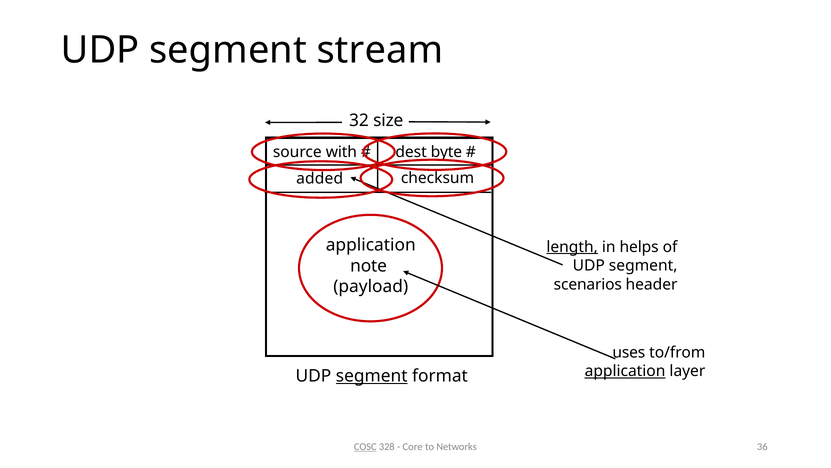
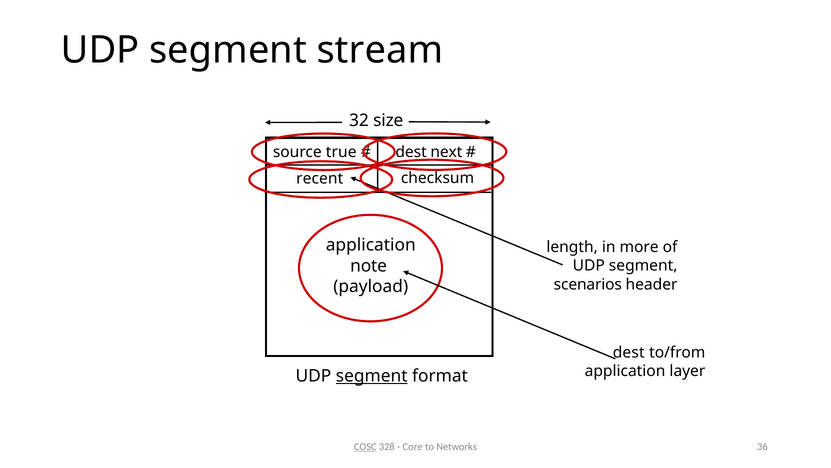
with: with -> true (341, 152)
byte: byte -> next (446, 152)
added: added -> recent (320, 178)
length underline: present -> none (572, 247)
helps: helps -> more (639, 247)
uses: uses -> dest (629, 352)
application underline: present -> none (625, 371)
